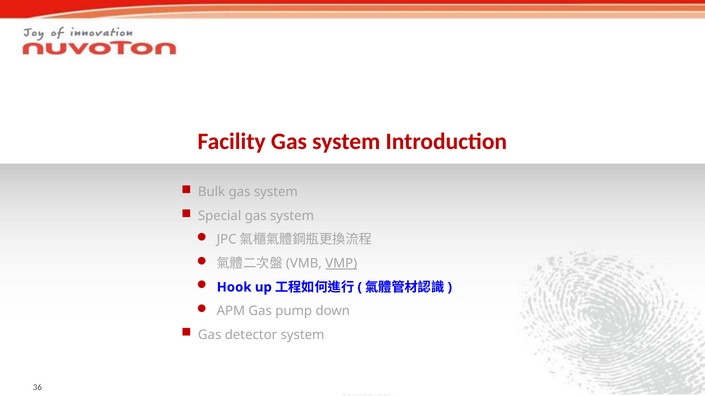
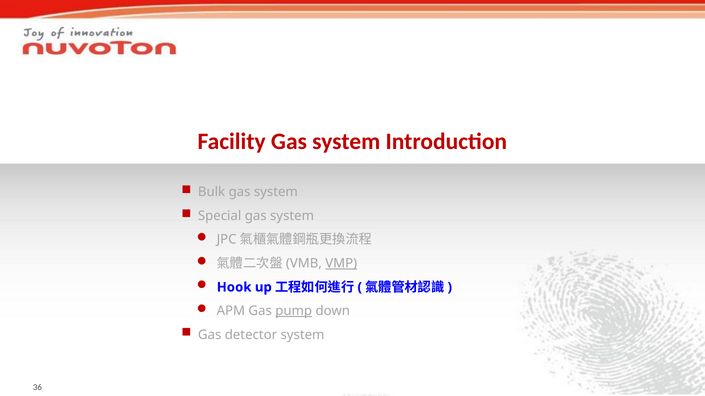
pump underline: none -> present (294, 311)
